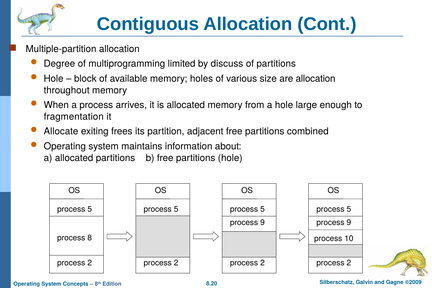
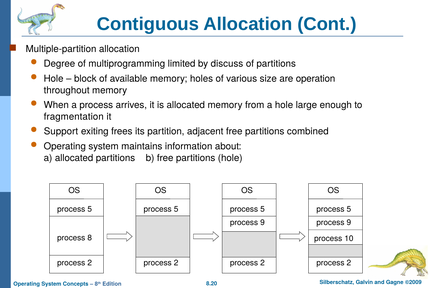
are allocation: allocation -> operation (316, 79)
Allocate: Allocate -> Support (61, 131)
